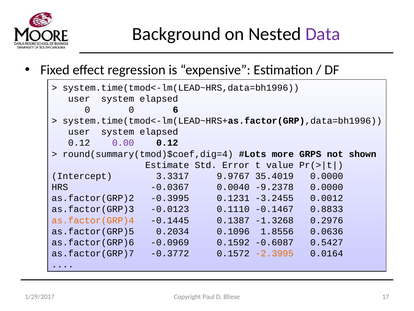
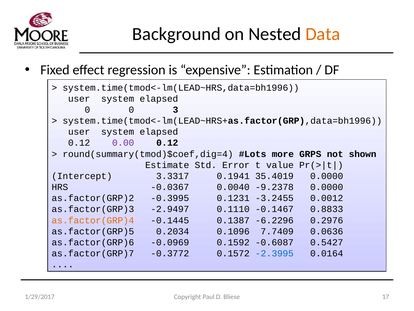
Data colour: purple -> orange (323, 34)
6: 6 -> 3 (176, 110)
9.9767: 9.9767 -> 0.1941 (233, 176)
-0.0123: -0.0123 -> -2.9497 (170, 209)
-1.3268: -1.3268 -> -6.2296 (274, 220)
1.8556: 1.8556 -> 7.7409 (277, 231)
-2.3995 colour: orange -> blue (274, 253)
